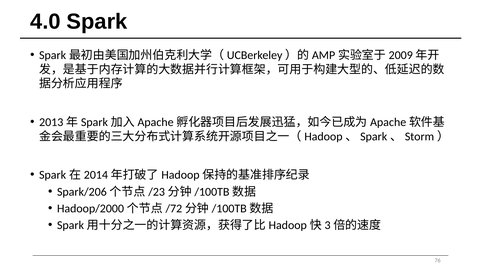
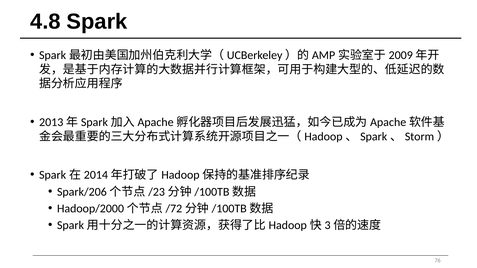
4.0: 4.0 -> 4.8 (45, 22)
